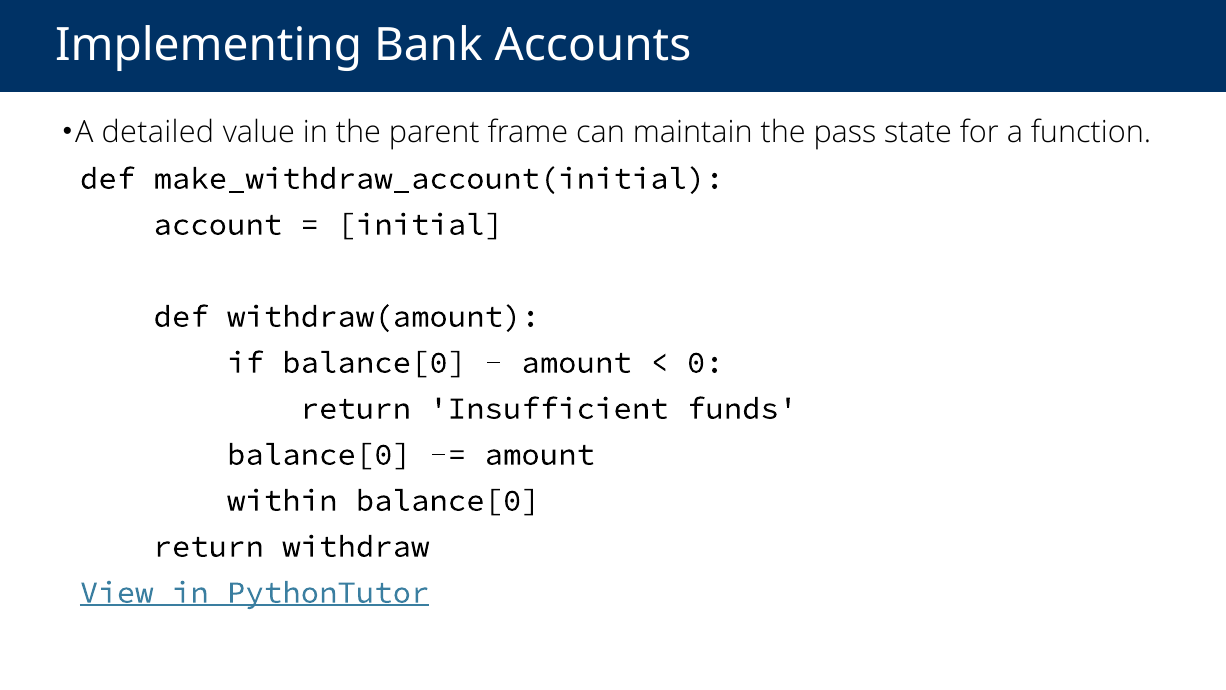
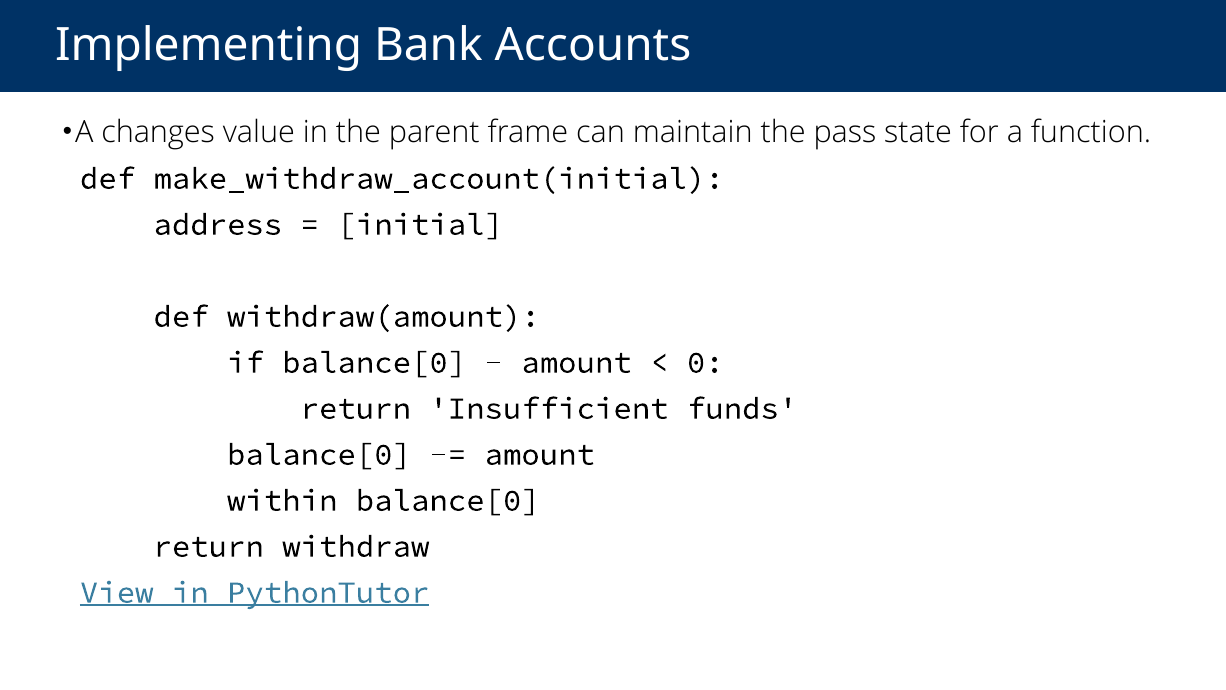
detailed: detailed -> changes (158, 132)
account: account -> address (218, 224)
